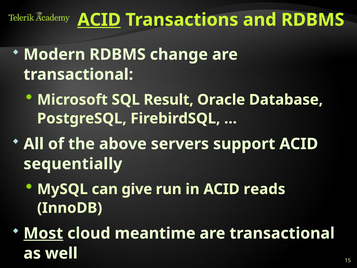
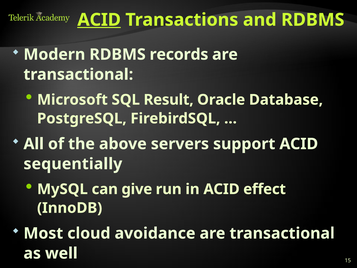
change: change -> records (179, 54)
reads: reads -> effect (265, 189)
Most underline: present -> none (43, 233)
meantime: meantime -> avoidance (155, 233)
